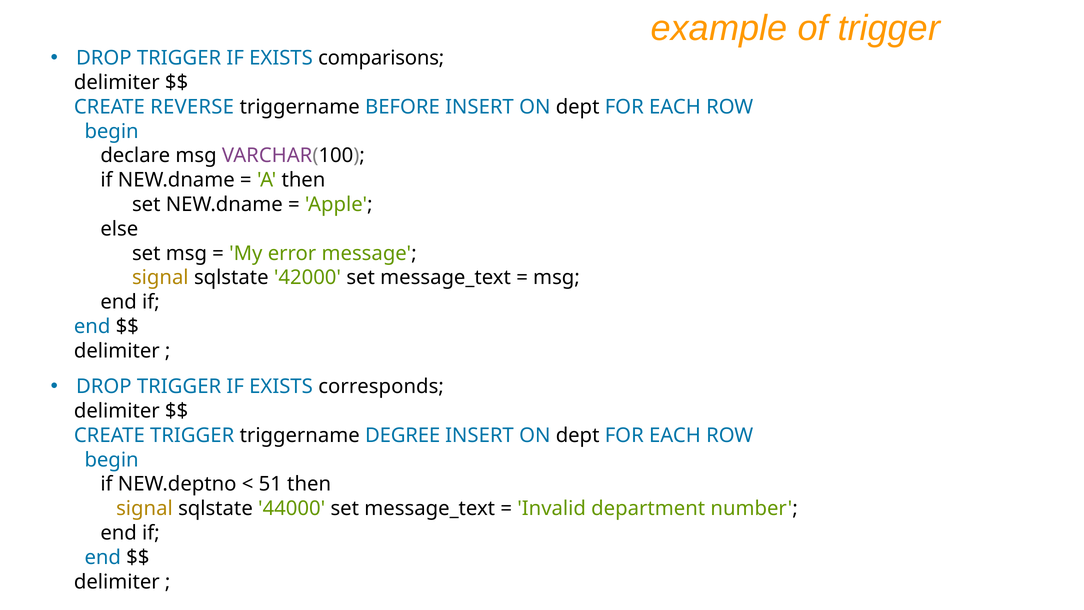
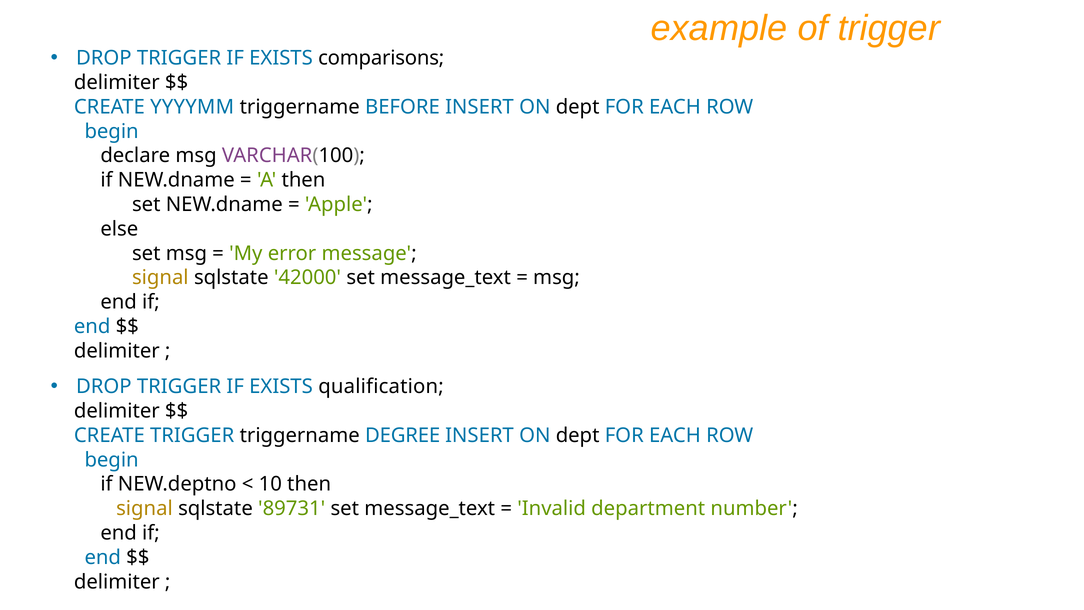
REVERSE: REVERSE -> YYYYMM (192, 107)
corresponds: corresponds -> qualification (381, 386)
51: 51 -> 10 (270, 484)
44000: 44000 -> 89731 (292, 508)
